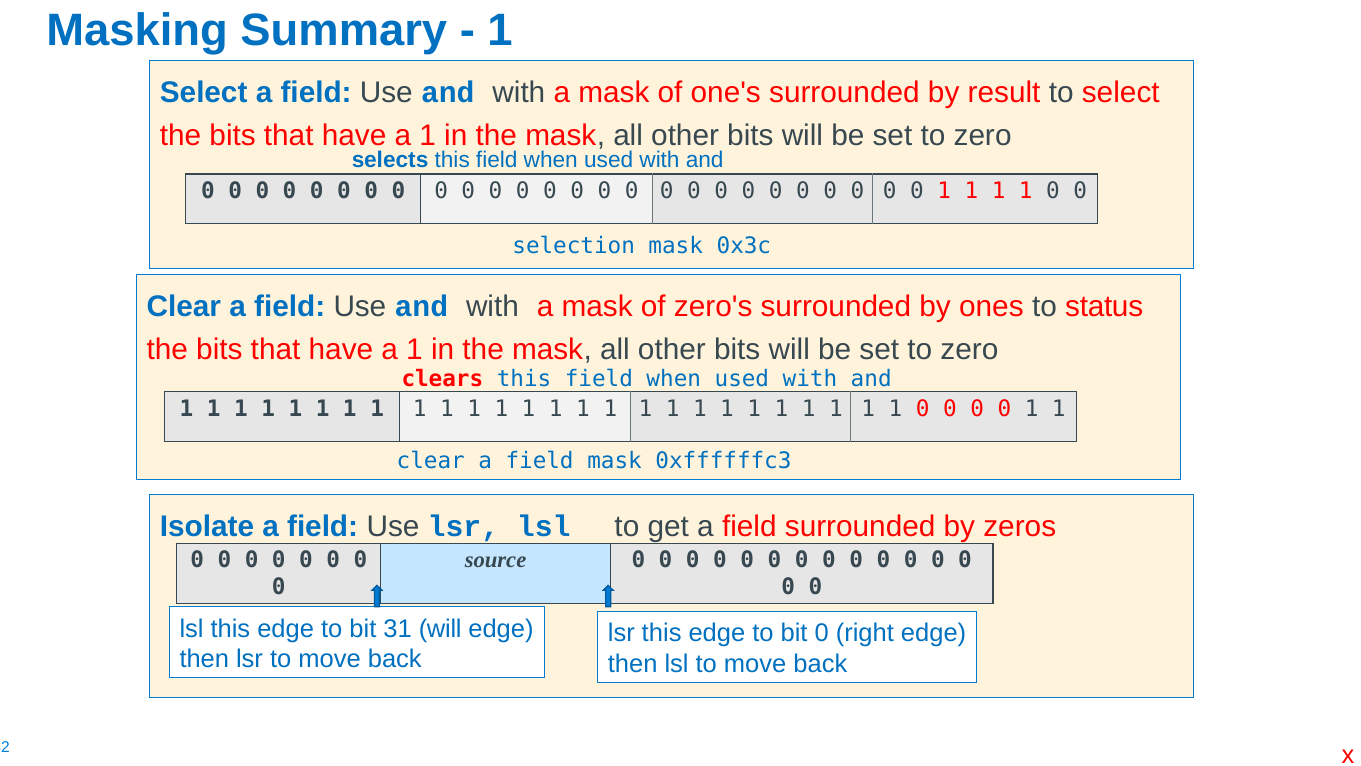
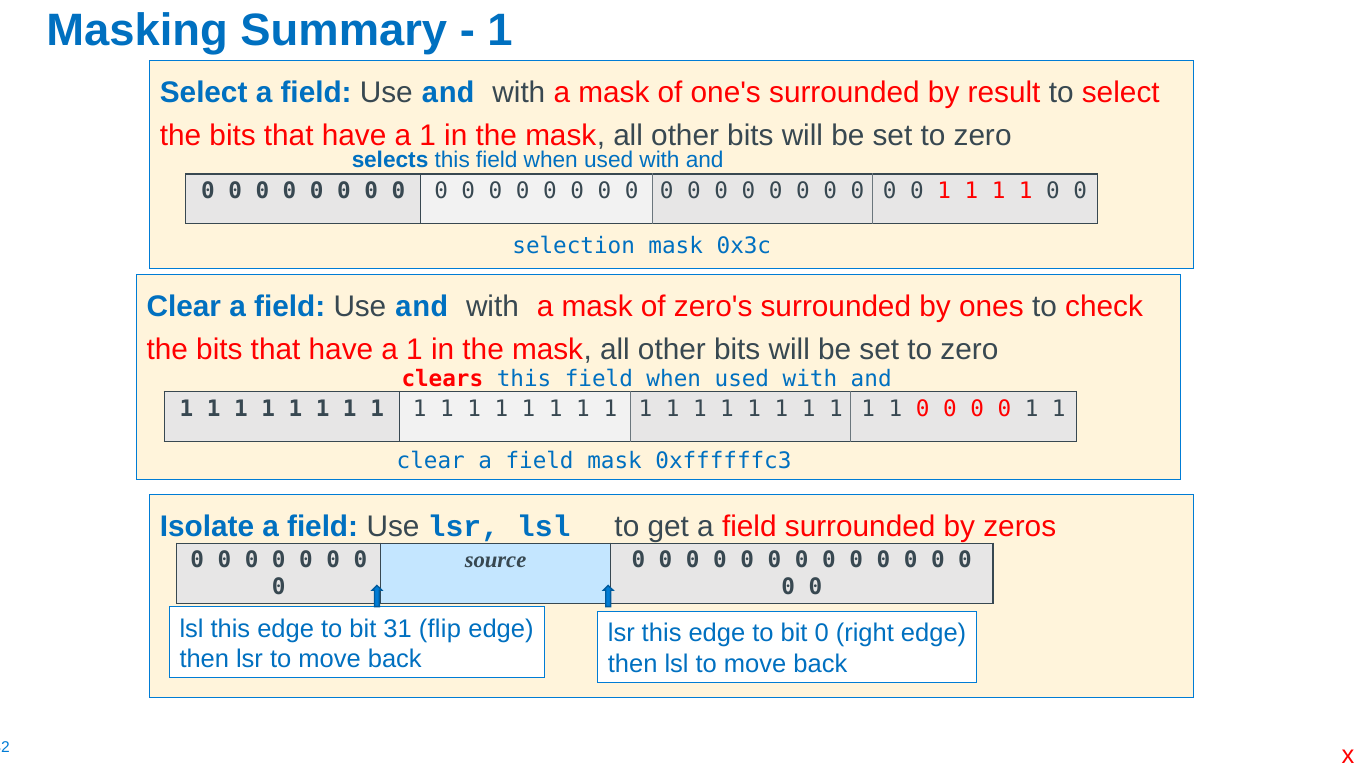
status: status -> check (1104, 307)
31 will: will -> flip (440, 628)
